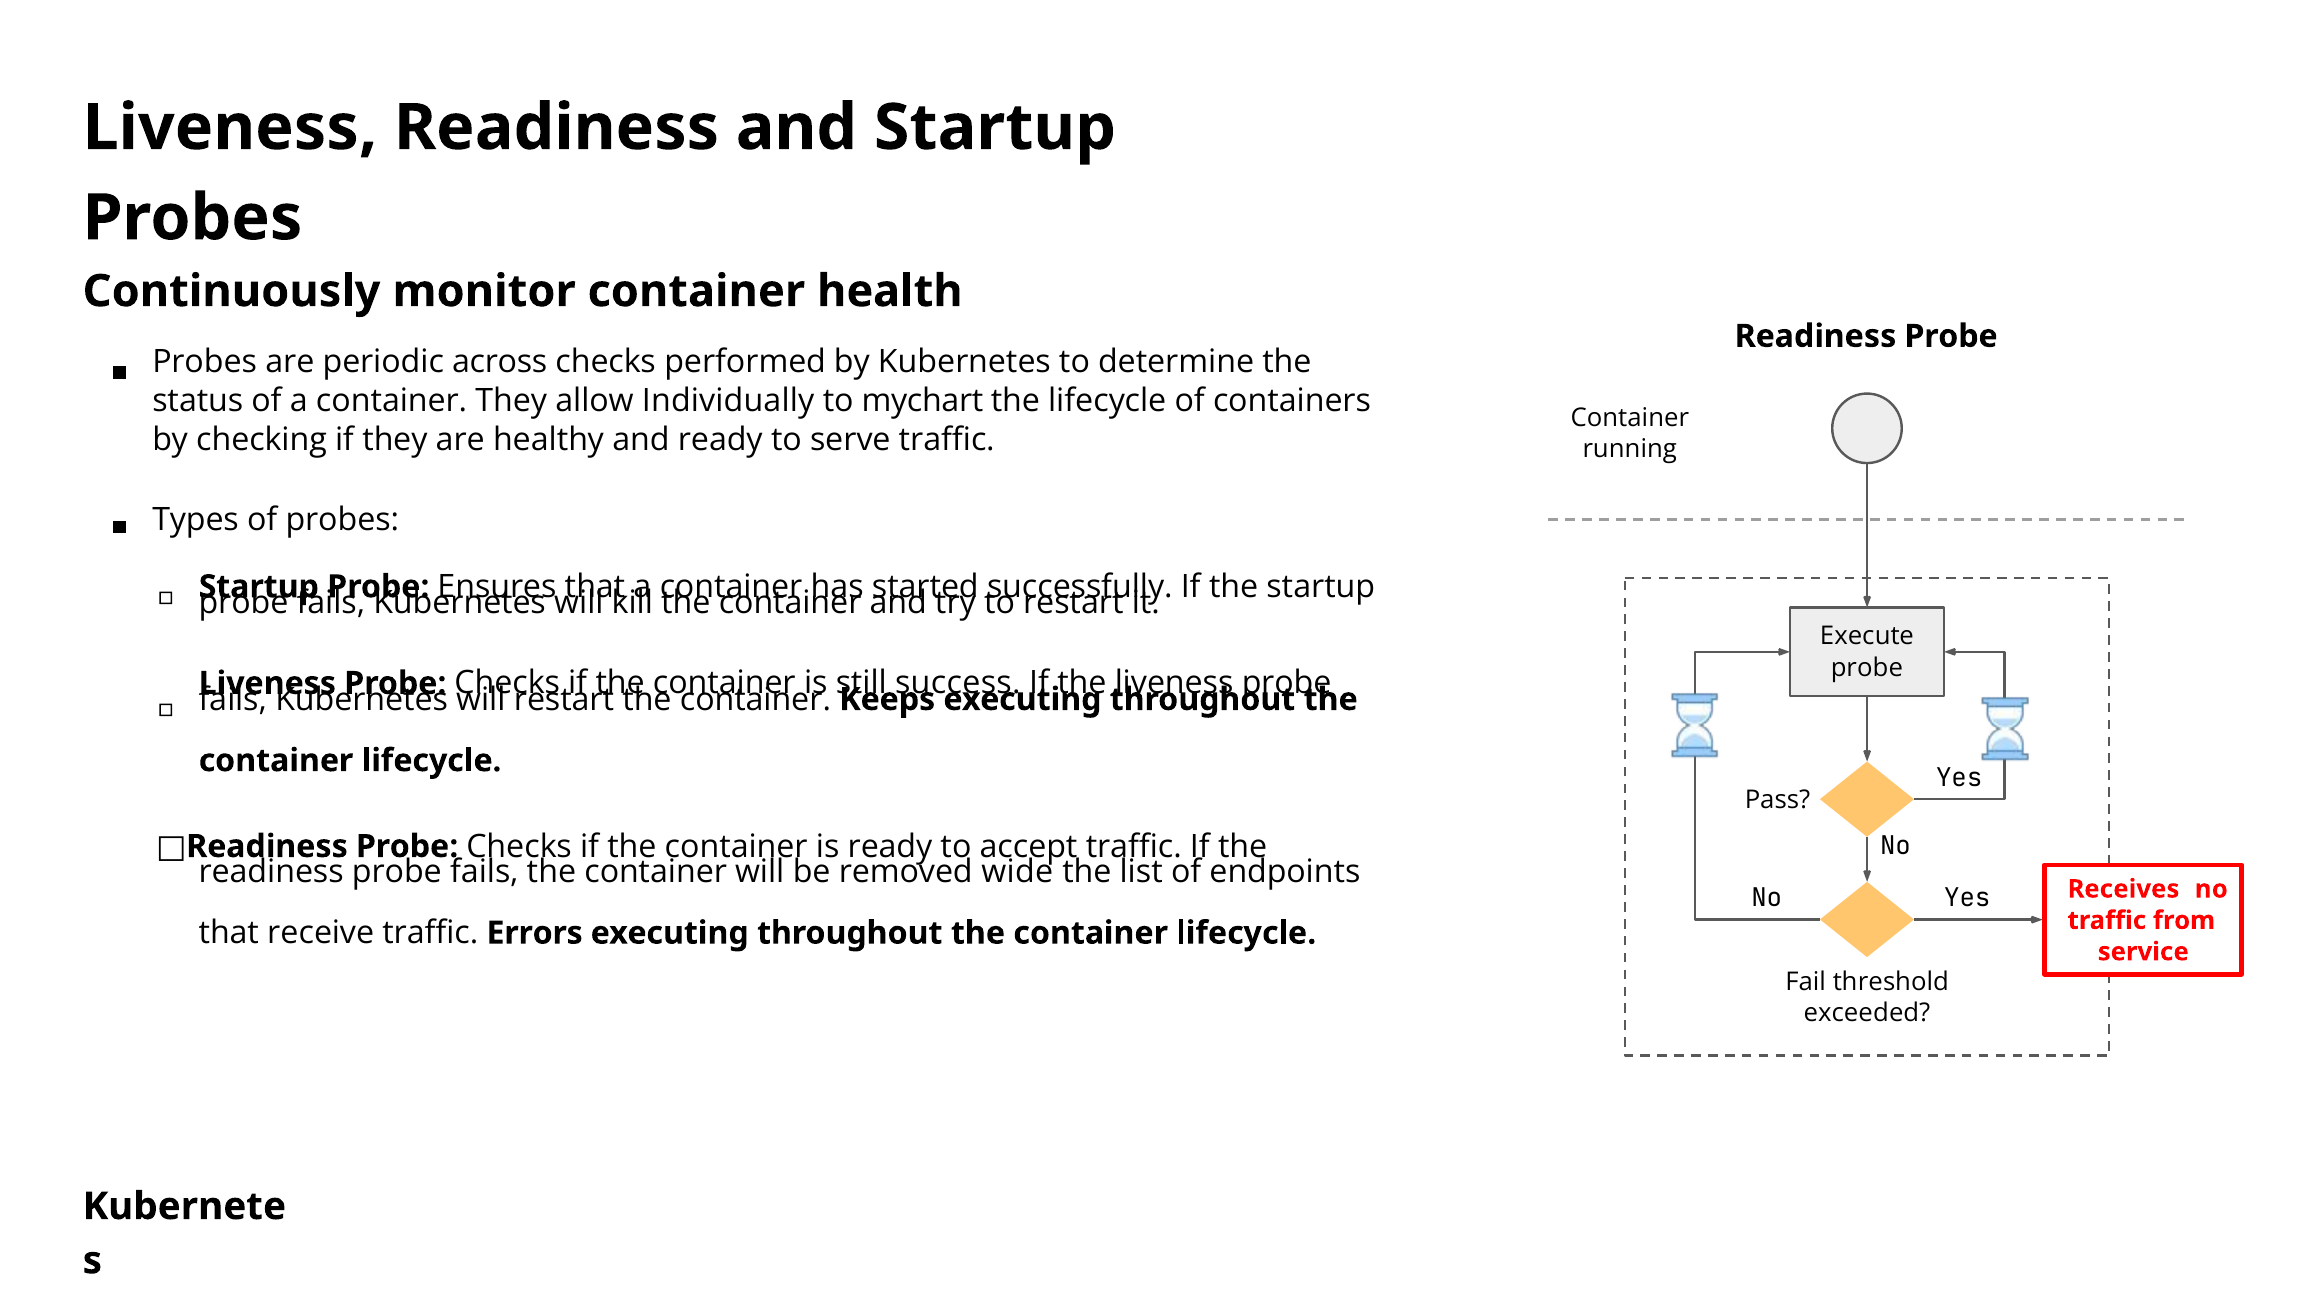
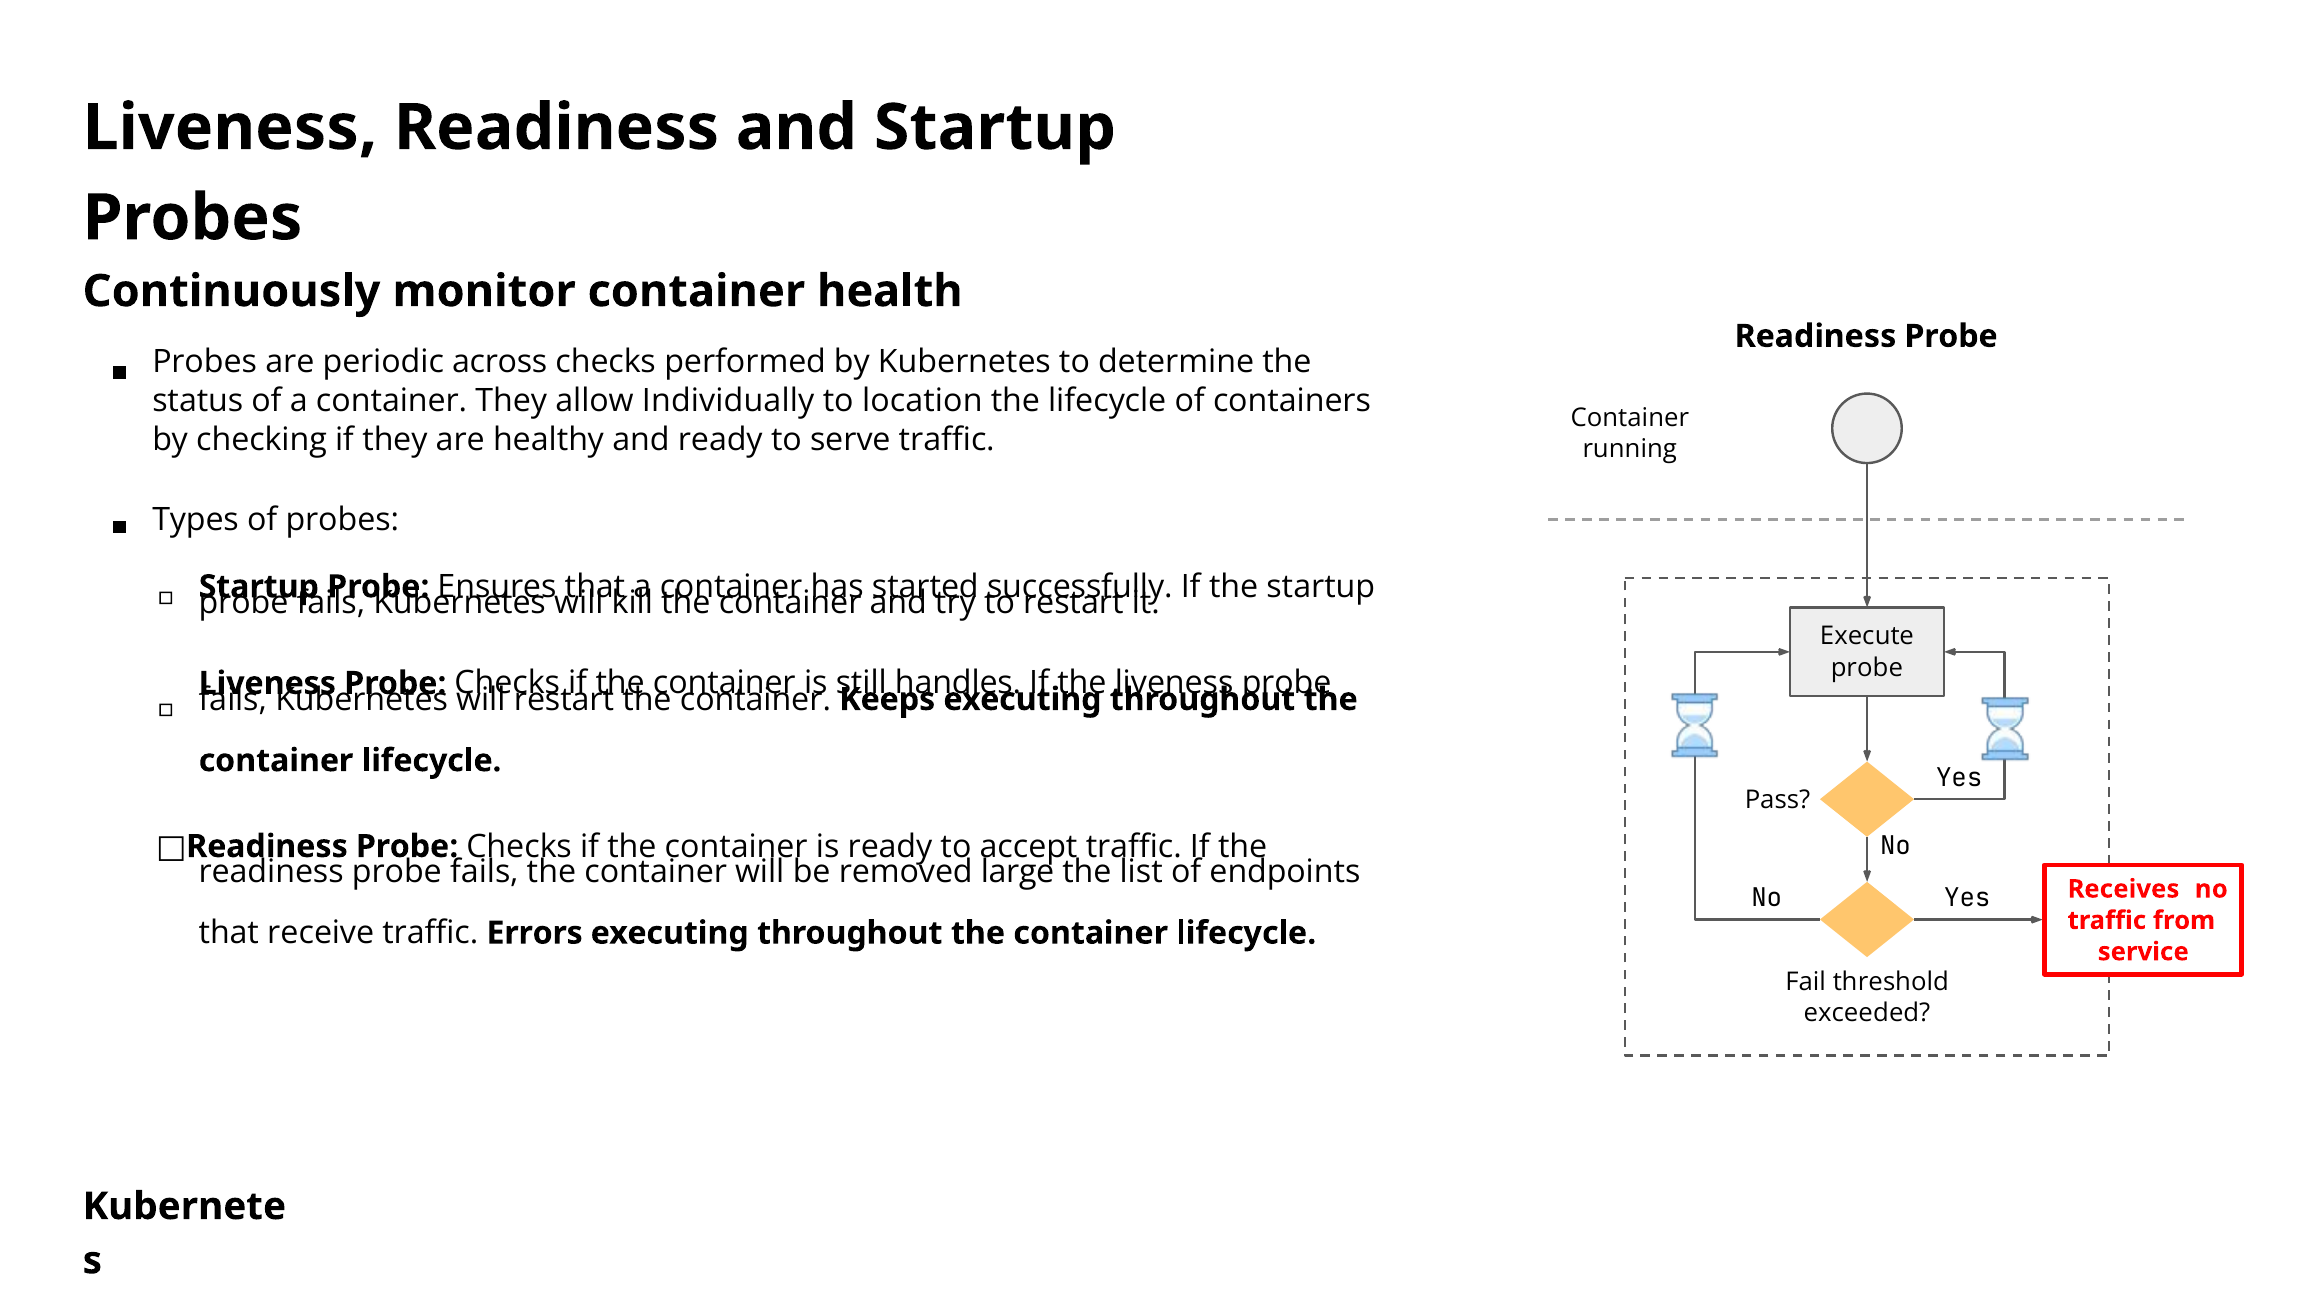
mychart: mychart -> location (922, 401)
success: success -> handles (958, 684)
wide: wide -> large (1018, 872)
